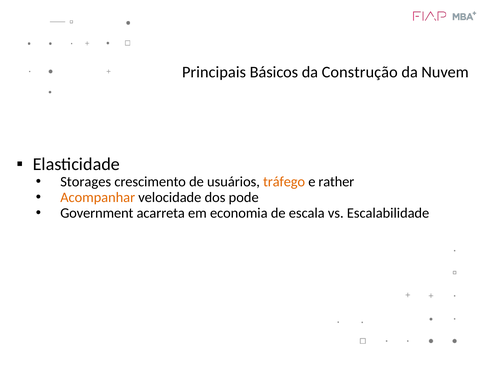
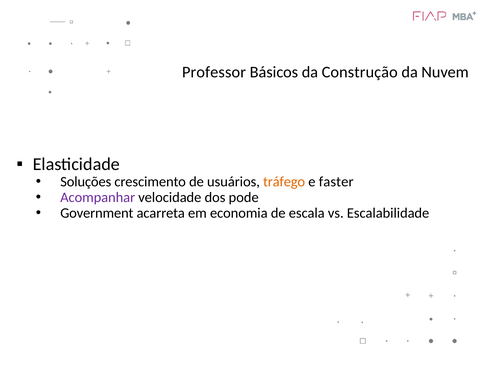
Principais: Principais -> Professor (214, 72)
Storages: Storages -> Soluções (86, 182)
rather: rather -> faster (336, 182)
Acompanhar colour: orange -> purple (98, 198)
